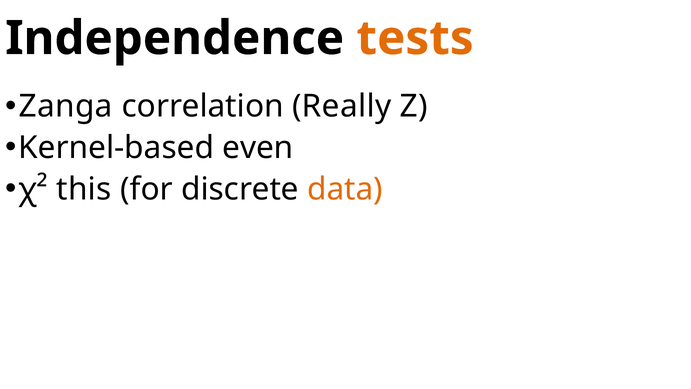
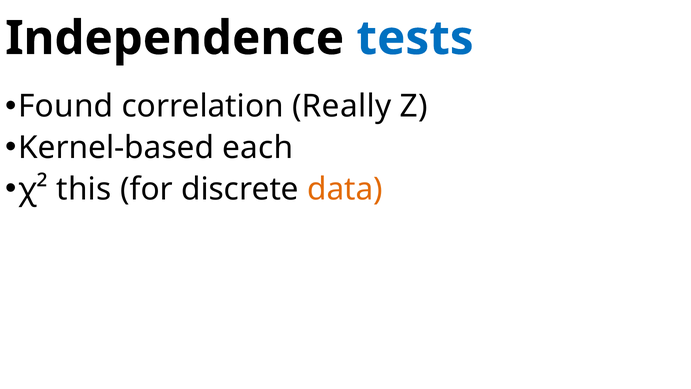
tests colour: orange -> blue (415, 38)
Zanga: Zanga -> Found (66, 106)
even: even -> each (258, 148)
